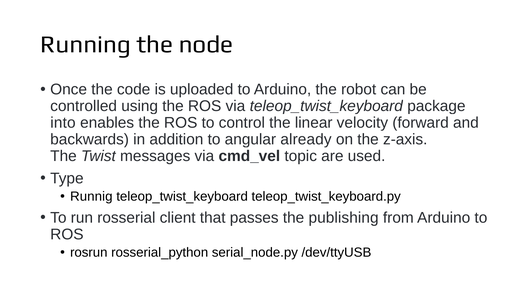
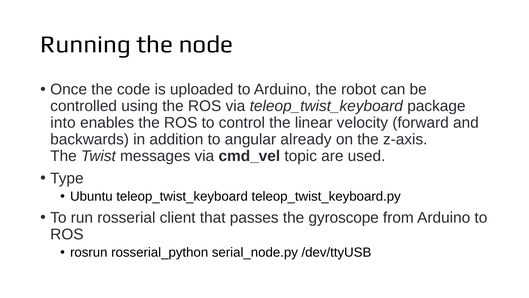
Runnig: Runnig -> Ubuntu (91, 196)
publishing: publishing -> gyroscope (344, 217)
